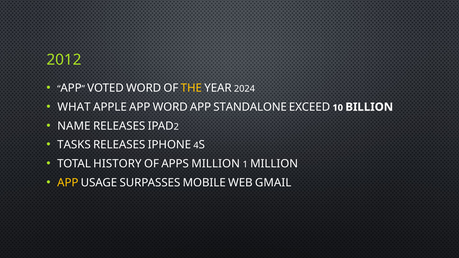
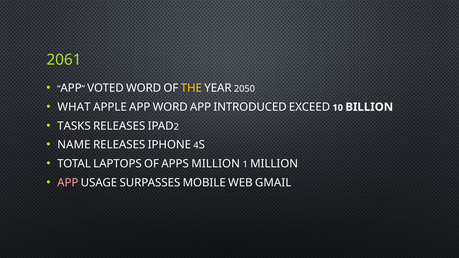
2012: 2012 -> 2061 (64, 60)
2024: 2024 -> 2050 (244, 89)
STANDALONE: STANDALONE -> INTRODUCED (250, 107)
NAME: NAME -> TASKS (74, 126)
TASKS: TASKS -> NAME (74, 145)
HISTORY: HISTORY -> LAPTOPS (117, 164)
APP colour: yellow -> pink (68, 183)
